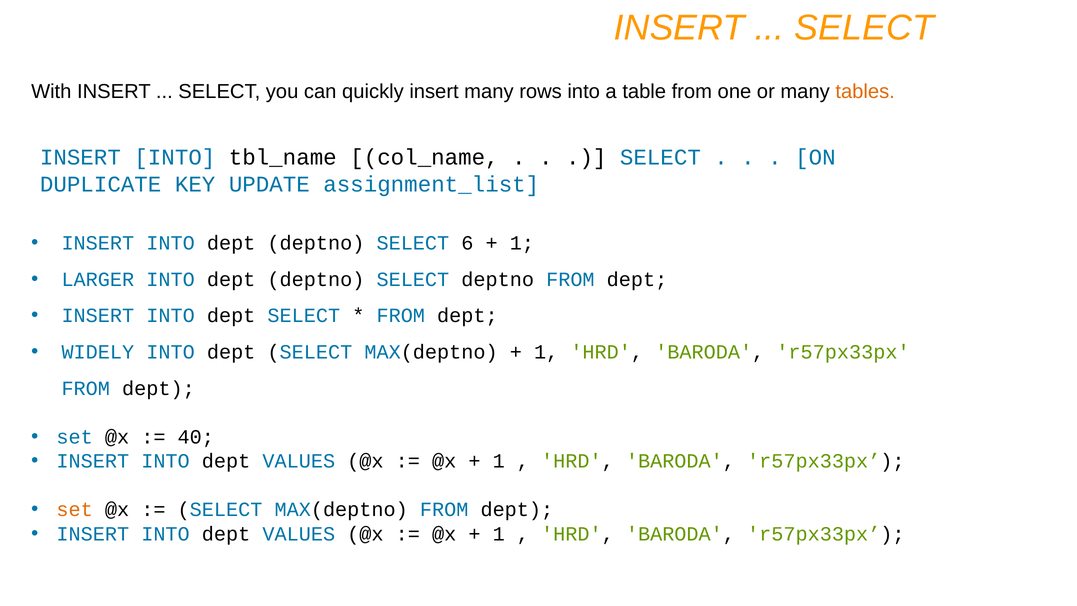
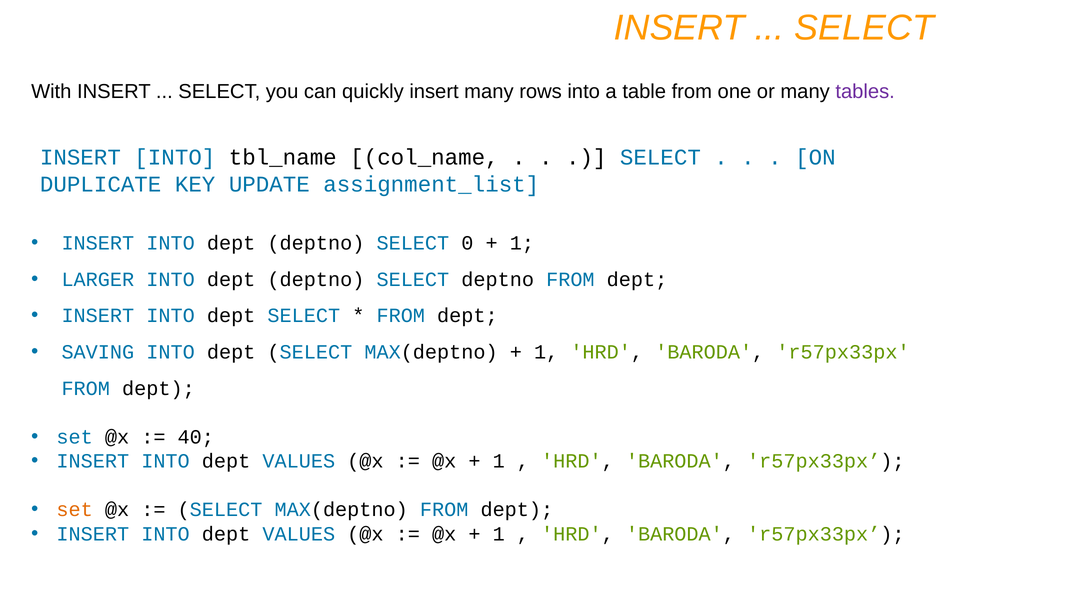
tables colour: orange -> purple (865, 92)
6: 6 -> 0 (467, 243)
WIDELY: WIDELY -> SAVING (98, 352)
